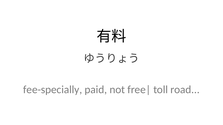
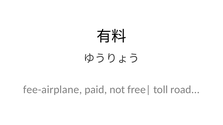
fee-specially: fee-specially -> fee-airplane (53, 90)
